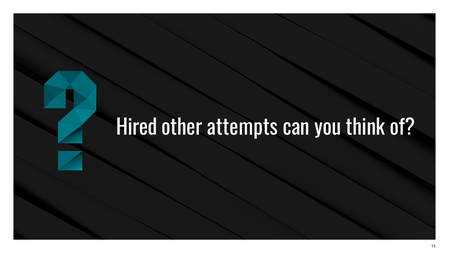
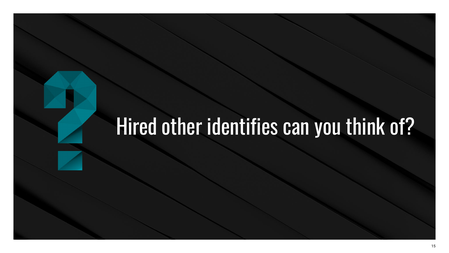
attempts: attempts -> identifies (243, 128)
